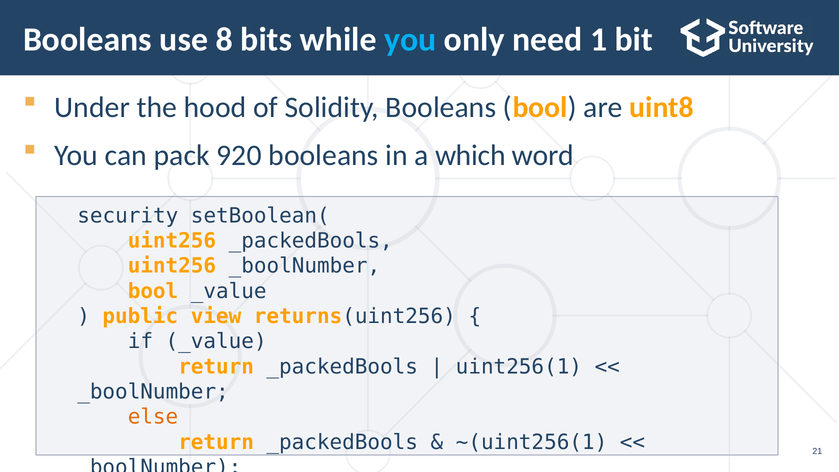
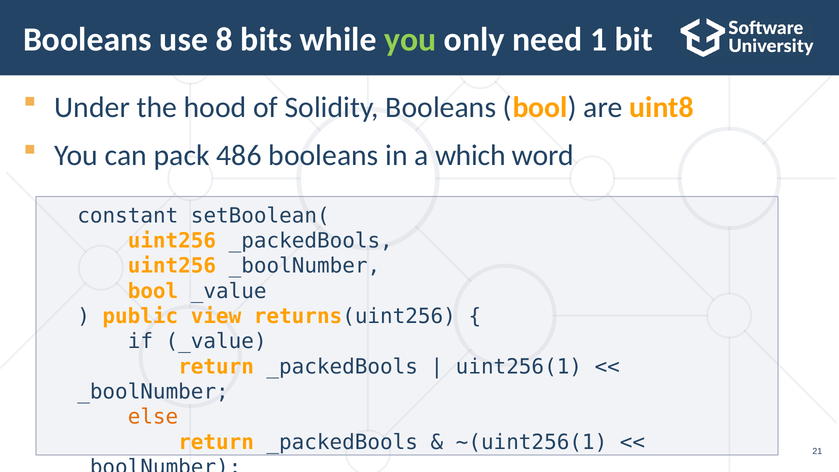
you colour: light blue -> light green (410, 40)
920: 920 -> 486 (239, 155)
security: security -> constant (128, 216)
